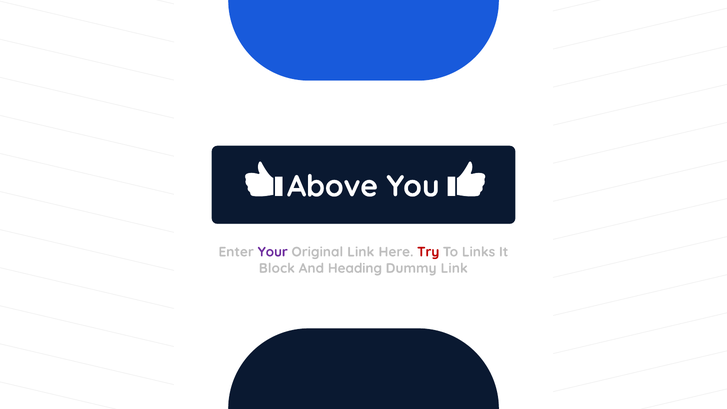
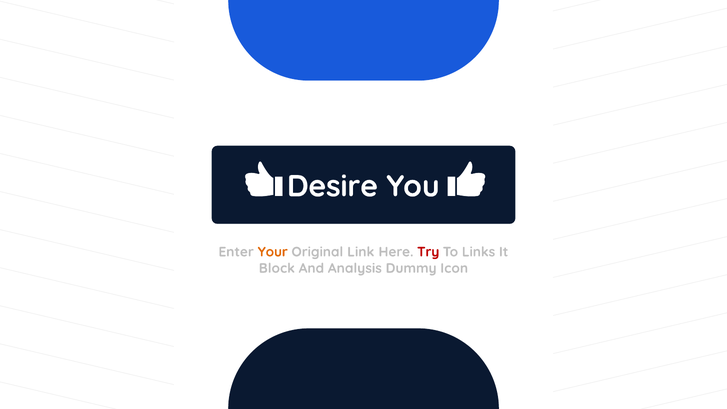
Above: Above -> Desire (333, 186)
Your colour: purple -> orange (273, 252)
Heading: Heading -> Analysis (355, 268)
Dummy Link: Link -> Icon (454, 268)
